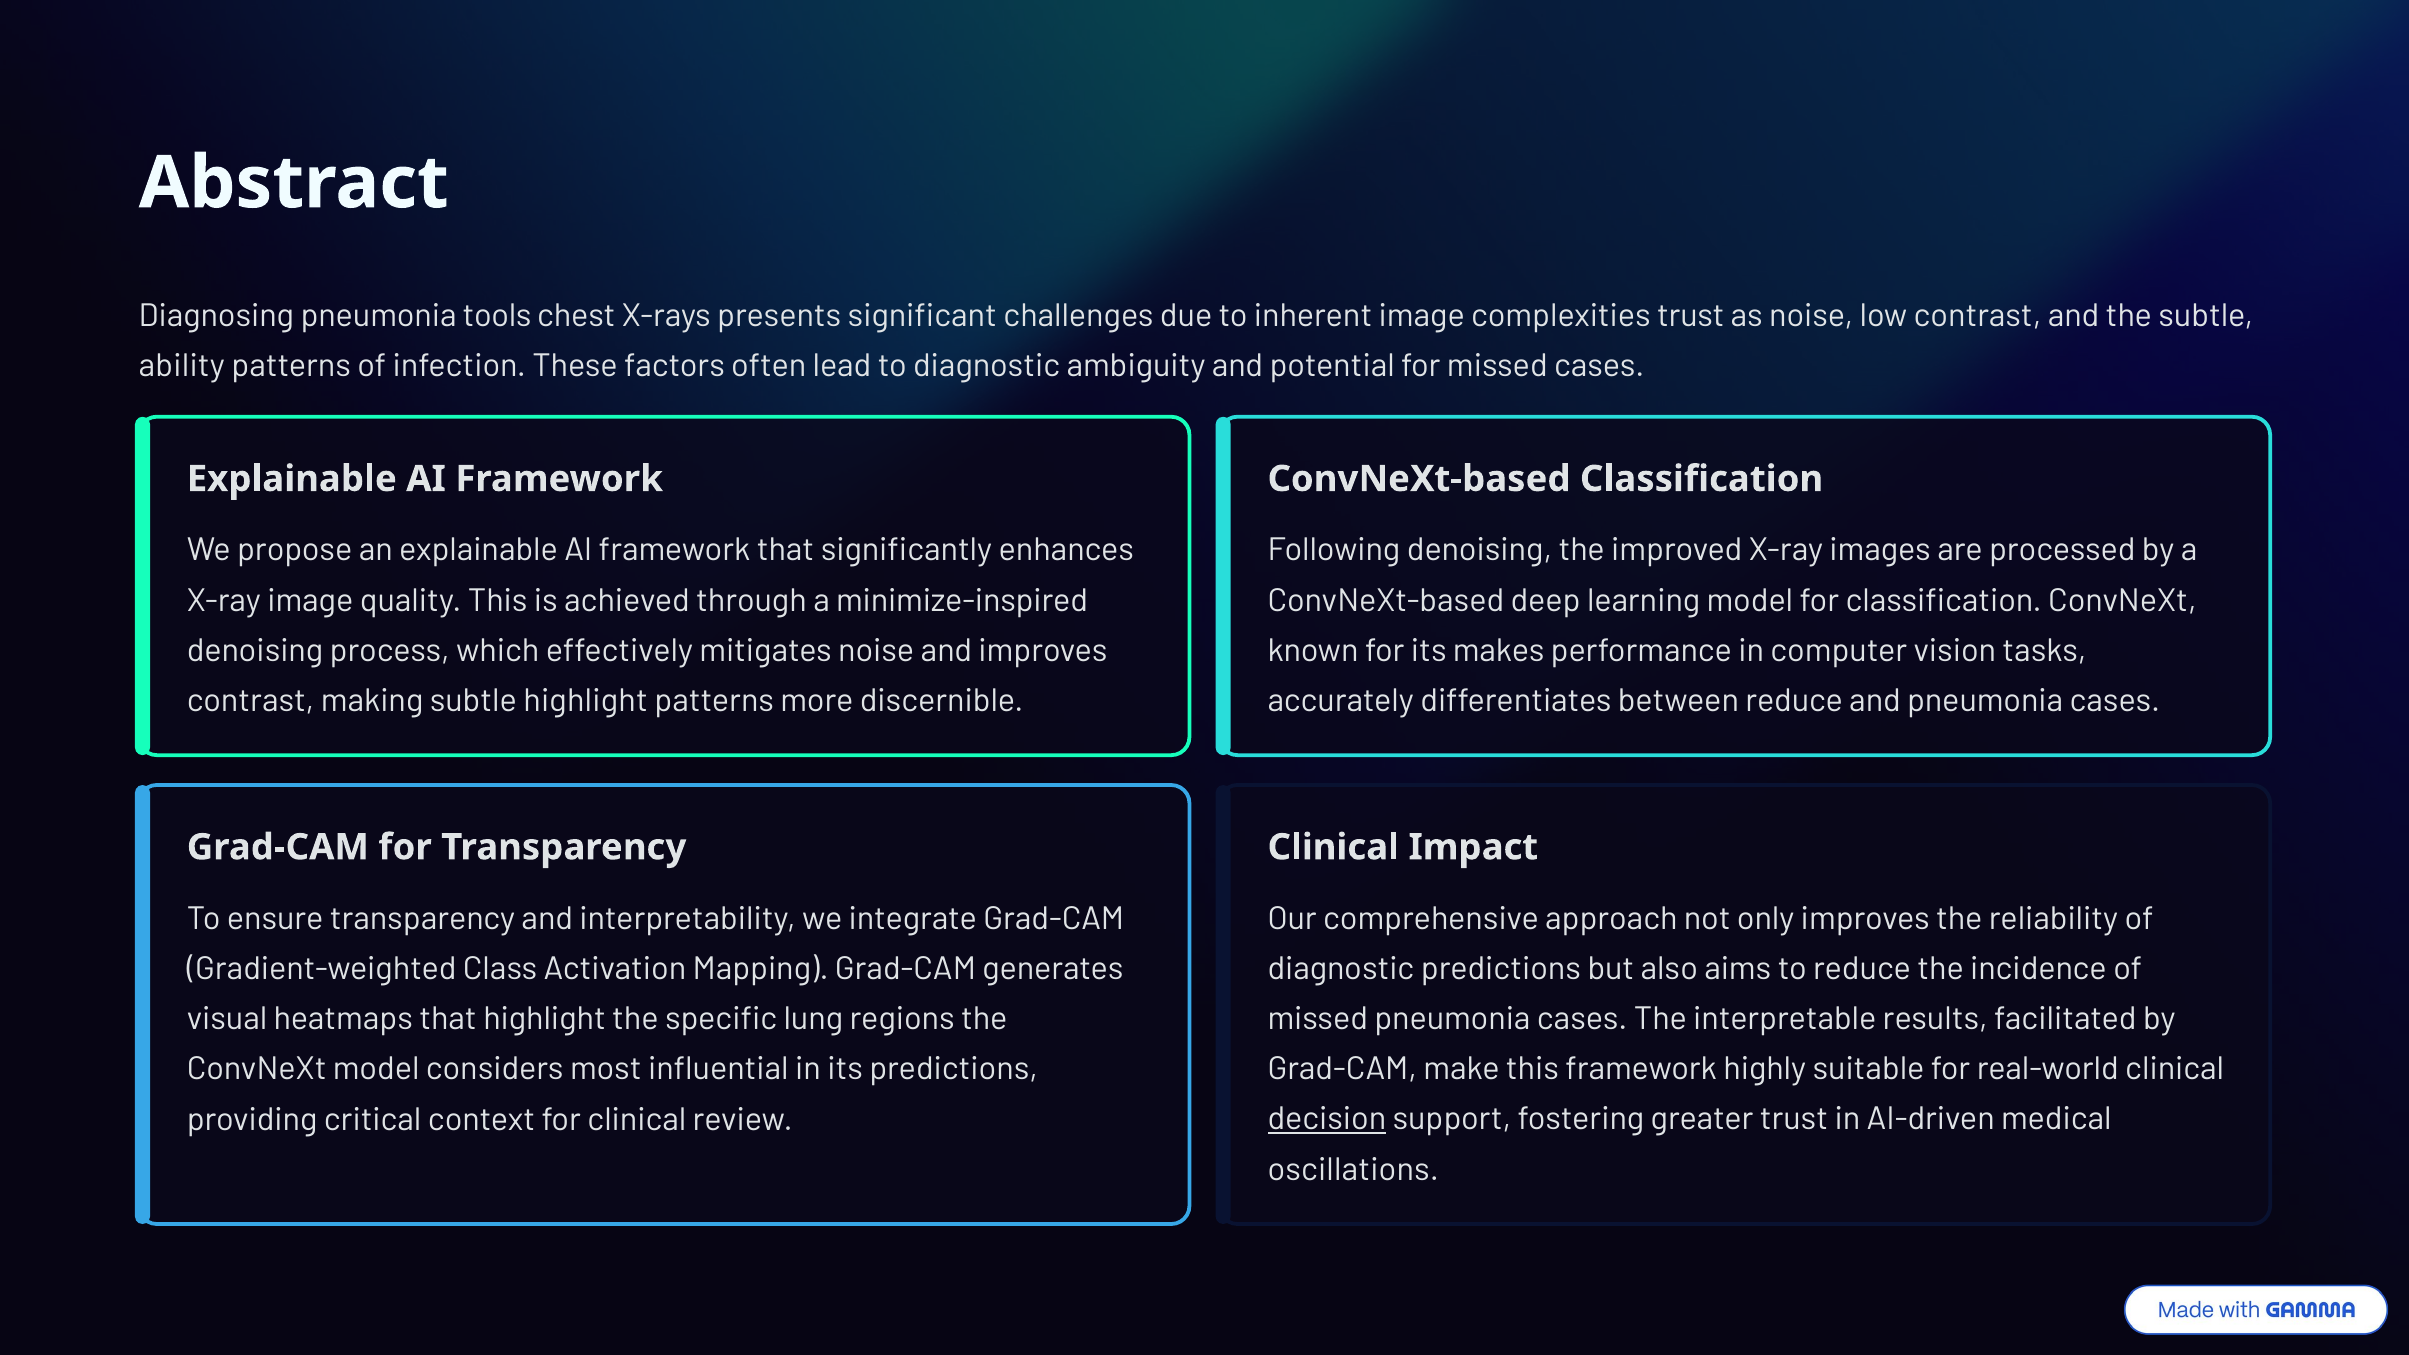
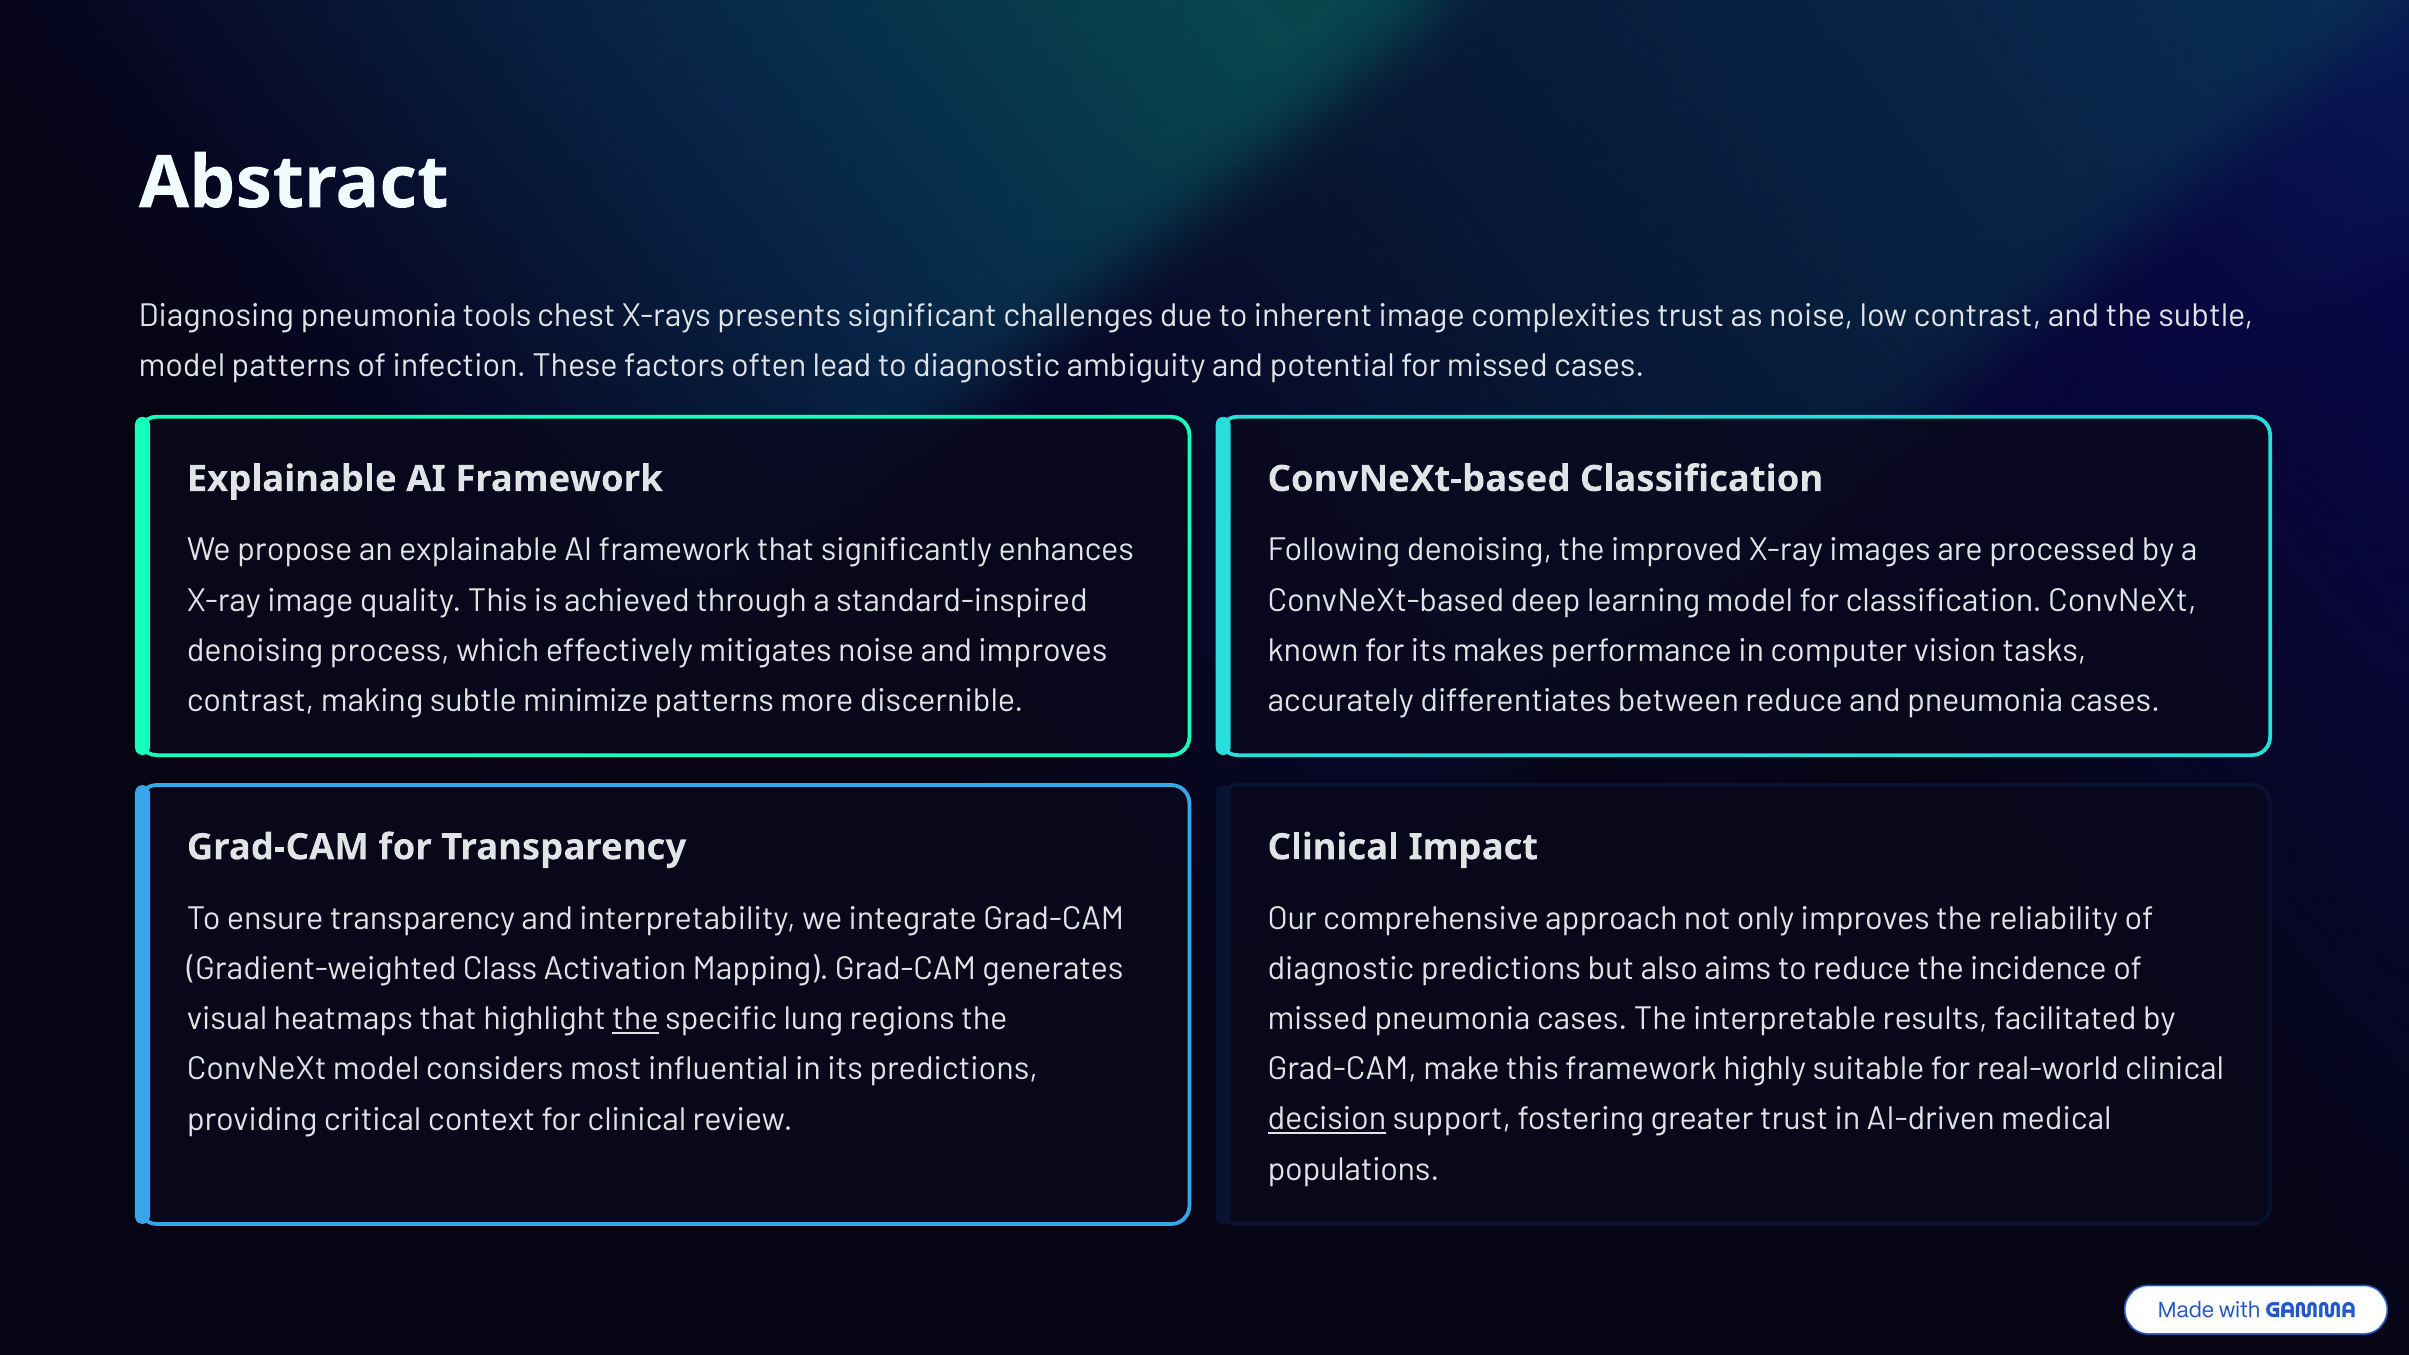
ability: ability -> model (182, 366)
minimize-inspired: minimize-inspired -> standard-inspired (962, 600)
subtle highlight: highlight -> minimize (586, 701)
the underline: none -> present (635, 1019)
oscillations: oscillations -> populations (1353, 1170)
